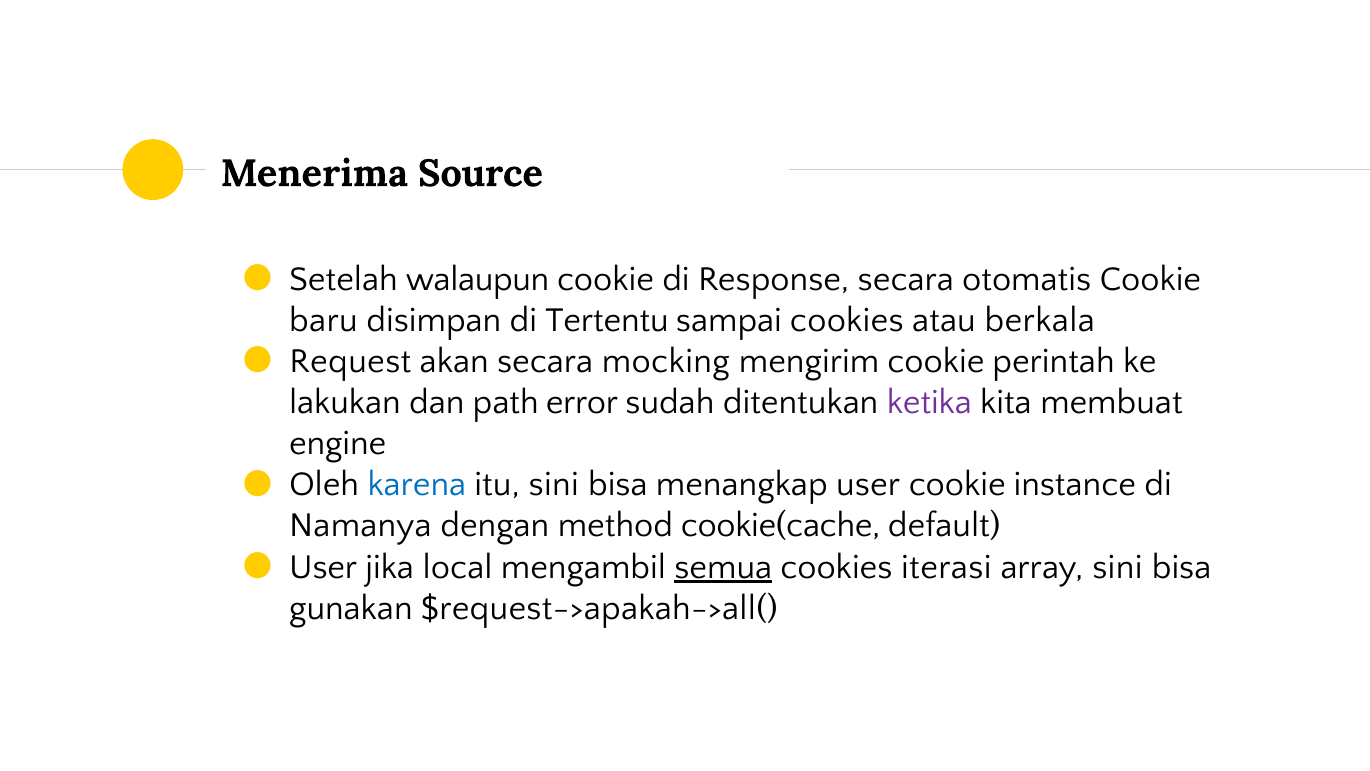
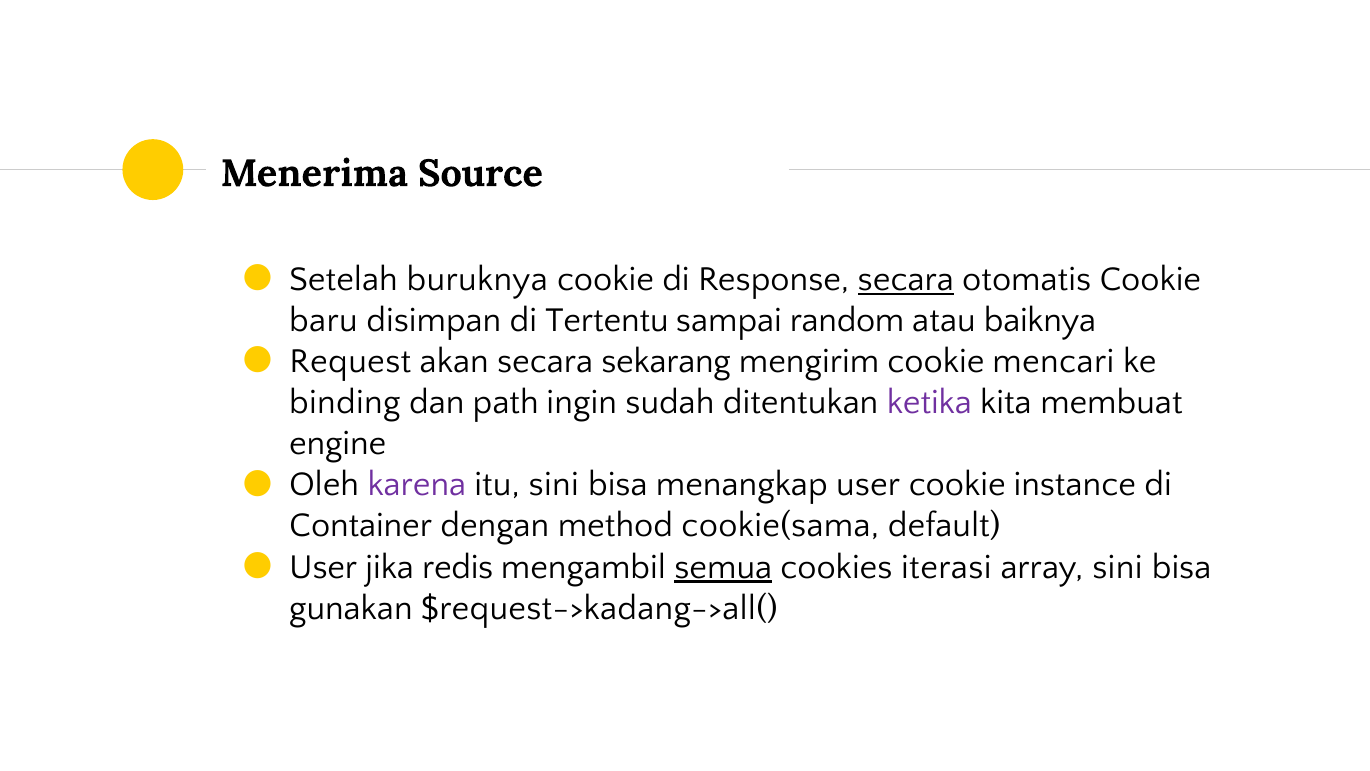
walaupun: walaupun -> buruknya (477, 279)
secara underline: none -> present (906, 279)
sampai cookies: cookies -> random (847, 320)
berkala: berkala -> baiknya (1040, 320)
mocking: mocking -> sekarang (666, 361)
perintah: perintah -> mencari (1053, 361)
lakukan: lakukan -> binding (345, 402)
error: error -> ingin (582, 402)
karena colour: blue -> purple (417, 484)
Namanya: Namanya -> Container (361, 525)
cookie(cache: cookie(cache -> cookie(sama (780, 525)
local: local -> redis (458, 567)
$request->apakah->all(: $request->apakah->all( -> $request->kadang->all( (599, 608)
